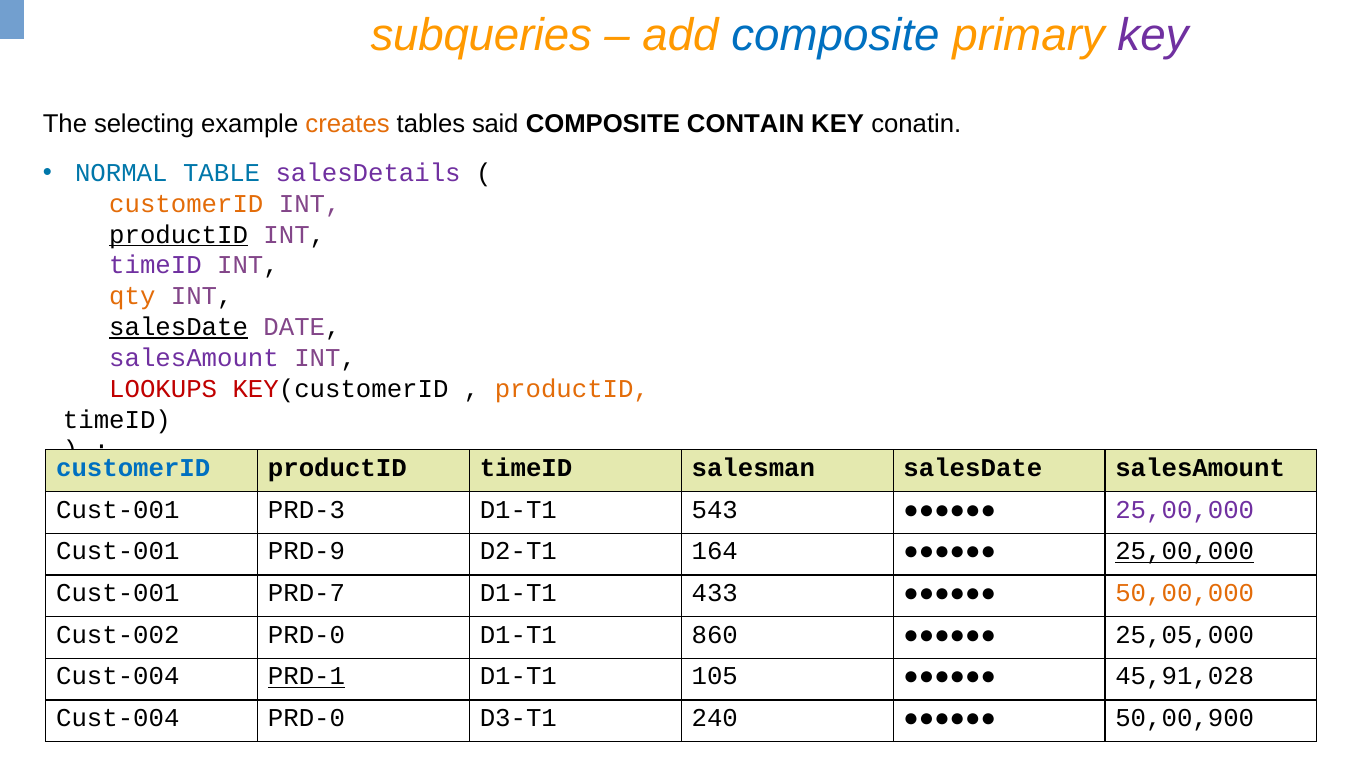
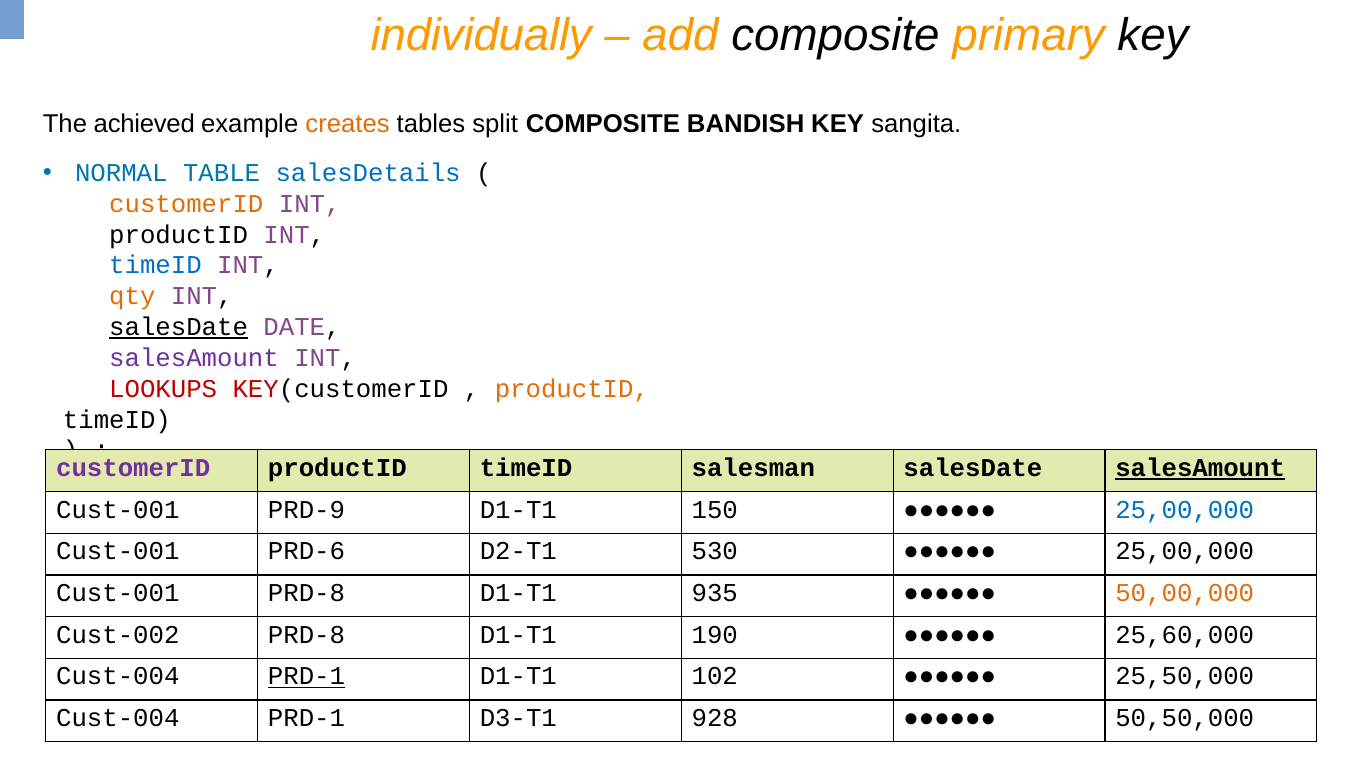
subqueries: subqueries -> individually (481, 36)
composite colour: blue -> black (835, 36)
key colour: purple -> black (1153, 36)
selecting: selecting -> achieved (144, 124)
said: said -> split (495, 124)
CONTAIN: CONTAIN -> BANDISH (746, 124)
conatin: conatin -> sangita (916, 124)
salesDetails colour: purple -> blue (368, 173)
productID underline: present -> none (179, 235)
timeID colour: purple -> blue (155, 266)
customerID colour: blue -> purple (133, 468)
salesAmount underline: none -> present (1200, 468)
PRD-3: PRD-3 -> PRD-9 (307, 510)
543: 543 -> 150 (715, 510)
25,00,000 colour: purple -> blue (1185, 510)
PRD-9: PRD-9 -> PRD-6 (307, 551)
164: 164 -> 530 (715, 551)
25,00,000 underline: present -> none (1185, 551)
Cust-001 PRD-7: PRD-7 -> PRD-8 (307, 593)
433: 433 -> 935 (715, 593)
Cust-002 PRD-0: PRD-0 -> PRD-8 (307, 635)
860: 860 -> 190 (715, 635)
25,05,000: 25,05,000 -> 25,60,000 (1185, 635)
105: 105 -> 102 (715, 677)
45,91,028: 45,91,028 -> 25,50,000 (1185, 677)
PRD-0: PRD-0 -> PRD-1 (307, 718)
240: 240 -> 928 (715, 718)
50,00,900: 50,00,900 -> 50,50,000 (1185, 718)
